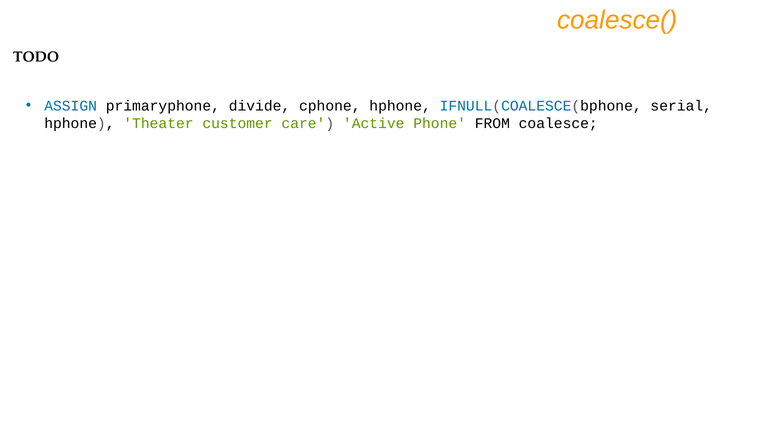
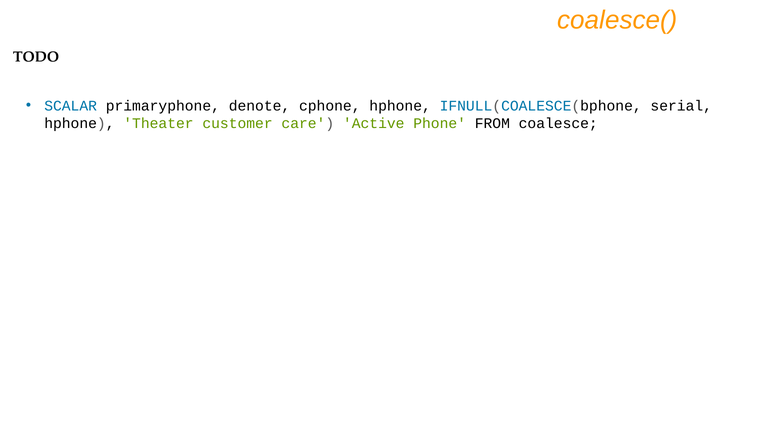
ASSIGN: ASSIGN -> SCALAR (71, 106)
divide: divide -> denote (260, 106)
